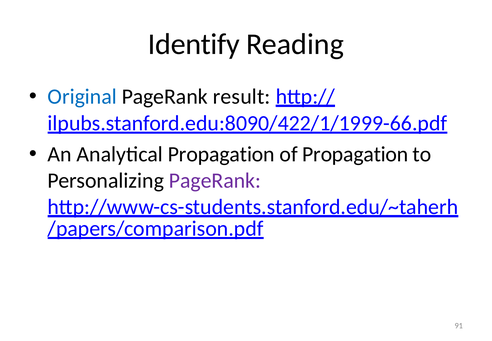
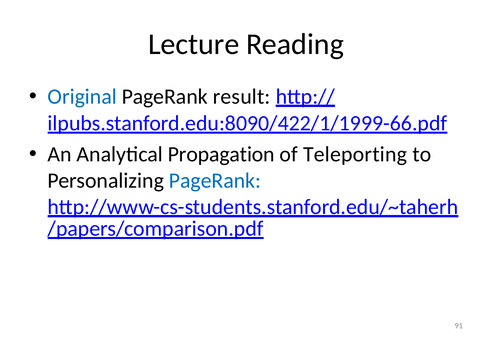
Identify: Identify -> Lecture (194, 44)
of Propagation: Propagation -> Teleporting (355, 154)
PageRank colour: purple -> blue (215, 180)
